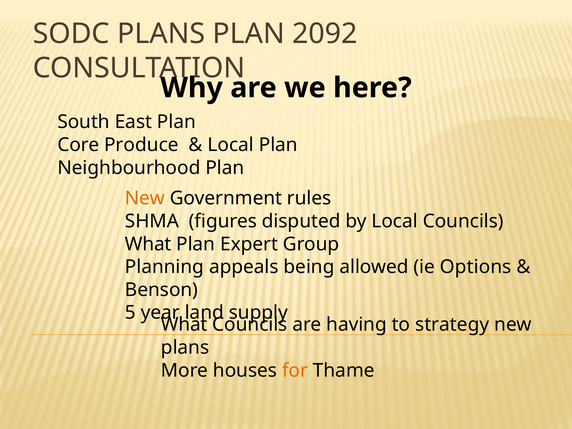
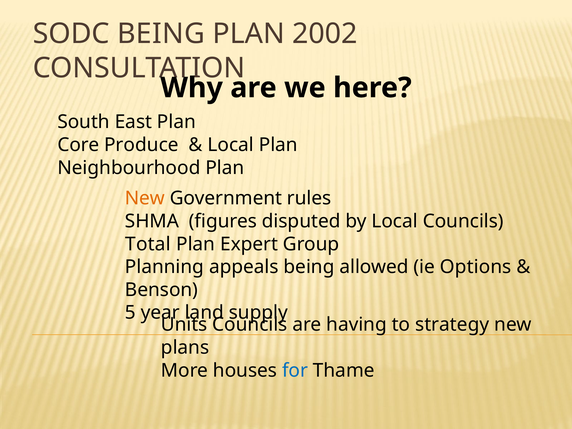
SODC PLANS: PLANS -> BEING (161, 34)
2092: 2092 -> 2002 (325, 34)
What: What -> Total (148, 244)
What: What -> Units (184, 325)
for colour: orange -> blue (295, 370)
